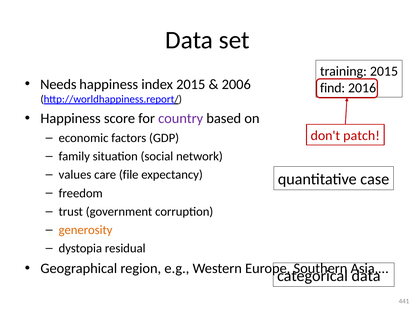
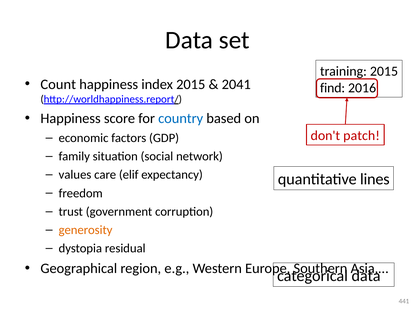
Needs: Needs -> Count (58, 84)
2006: 2006 -> 2041 (236, 84)
country colour: purple -> blue (181, 119)
file: file -> elif (129, 175)
case: case -> lines (375, 179)
